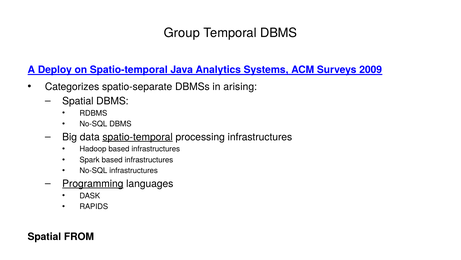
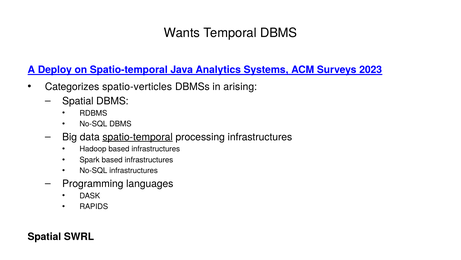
Group: Group -> Wants (182, 33)
2009: 2009 -> 2023 (371, 70)
spatio-separate: spatio-separate -> spatio-verticles (137, 86)
Programming underline: present -> none (93, 183)
FROM: FROM -> SWRL (79, 236)
